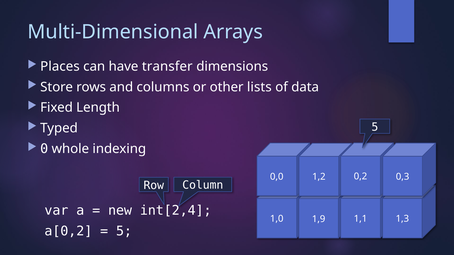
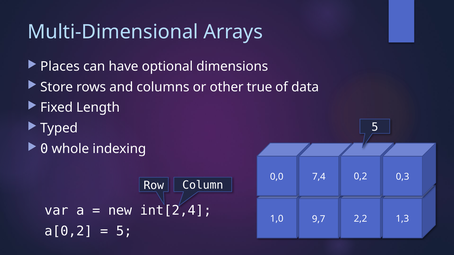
transfer: transfer -> optional (167, 67)
lists: lists -> true (259, 87)
1,2: 1,2 -> 7,4 (319, 177)
1,1: 1,1 -> 2,2 (360, 219)
1,9: 1,9 -> 9,7 (319, 219)
